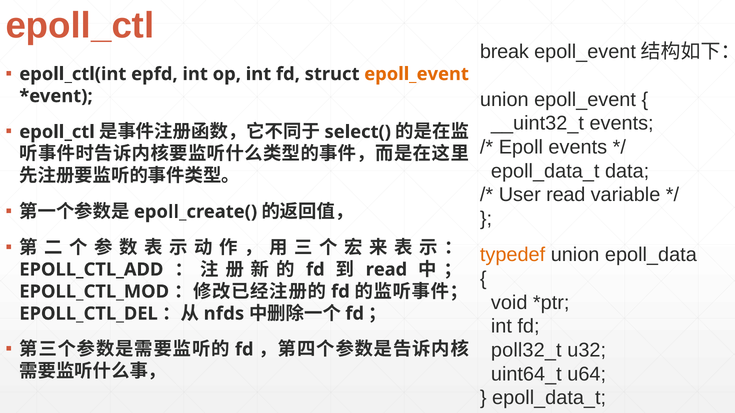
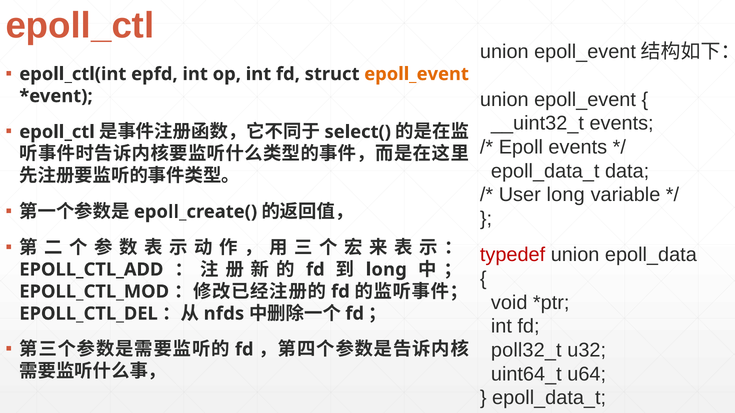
break: break -> union (504, 52)
User read: read -> long (566, 195)
typedef colour: orange -> red (513, 255)
read: read -> long (386, 270)
